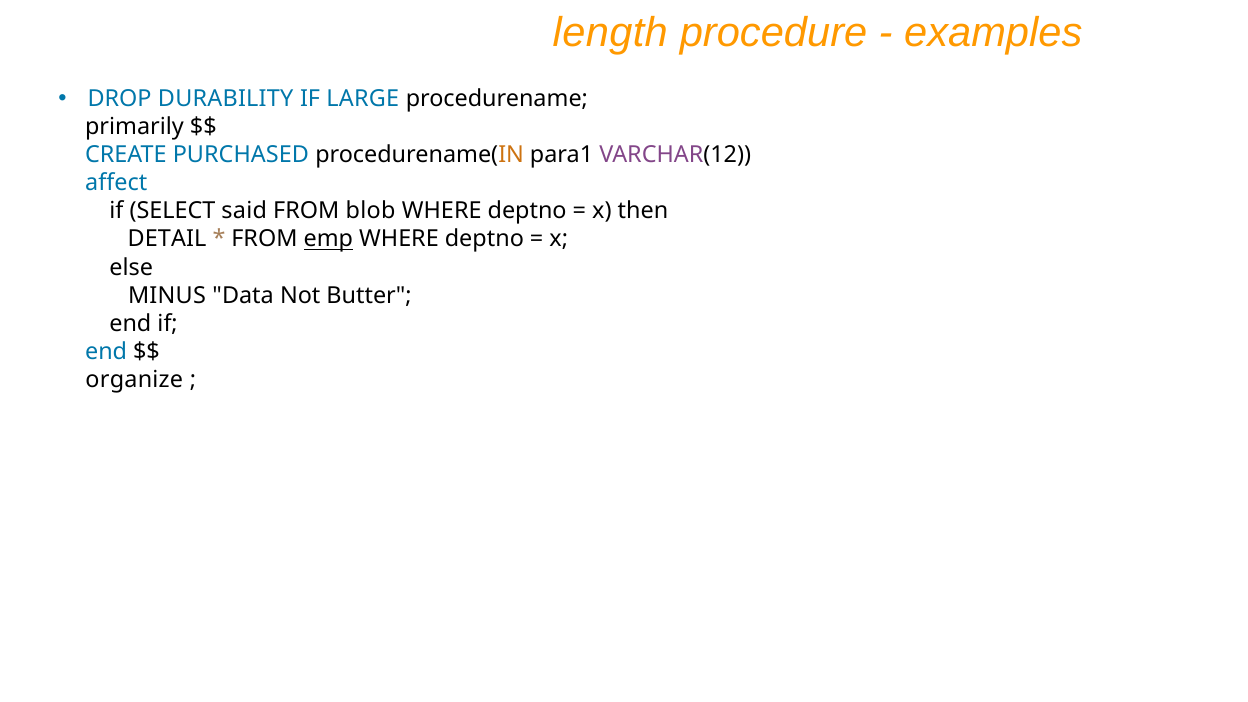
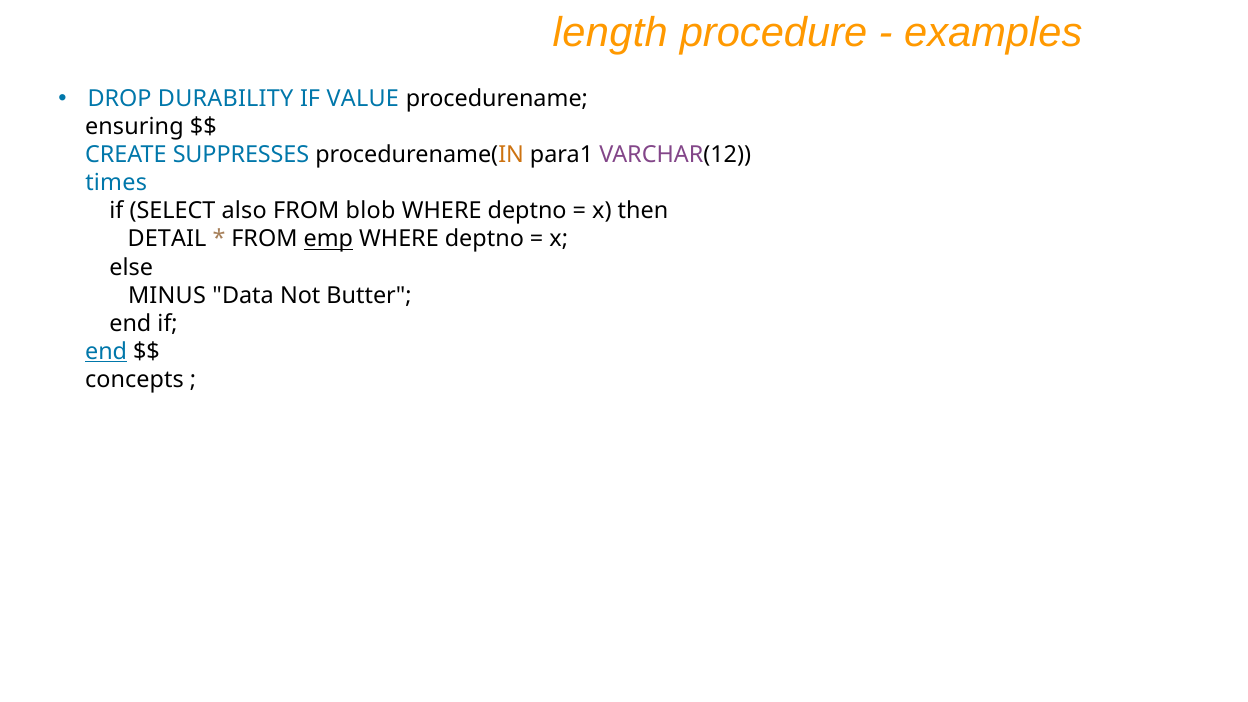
LARGE: LARGE -> VALUE (363, 99)
primarily: primarily -> ensuring (134, 127)
PURCHASED: PURCHASED -> SUPPRESSES (241, 155)
affect: affect -> times (116, 183)
said: said -> also (244, 211)
end underline: none -> present (106, 352)
organize: organize -> concepts (134, 380)
